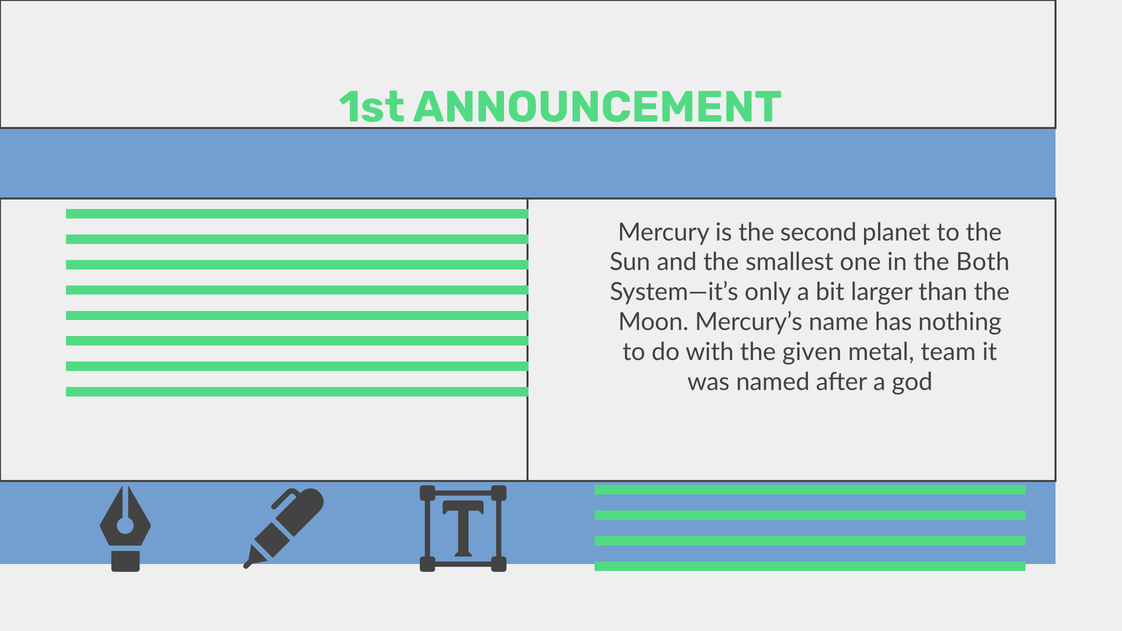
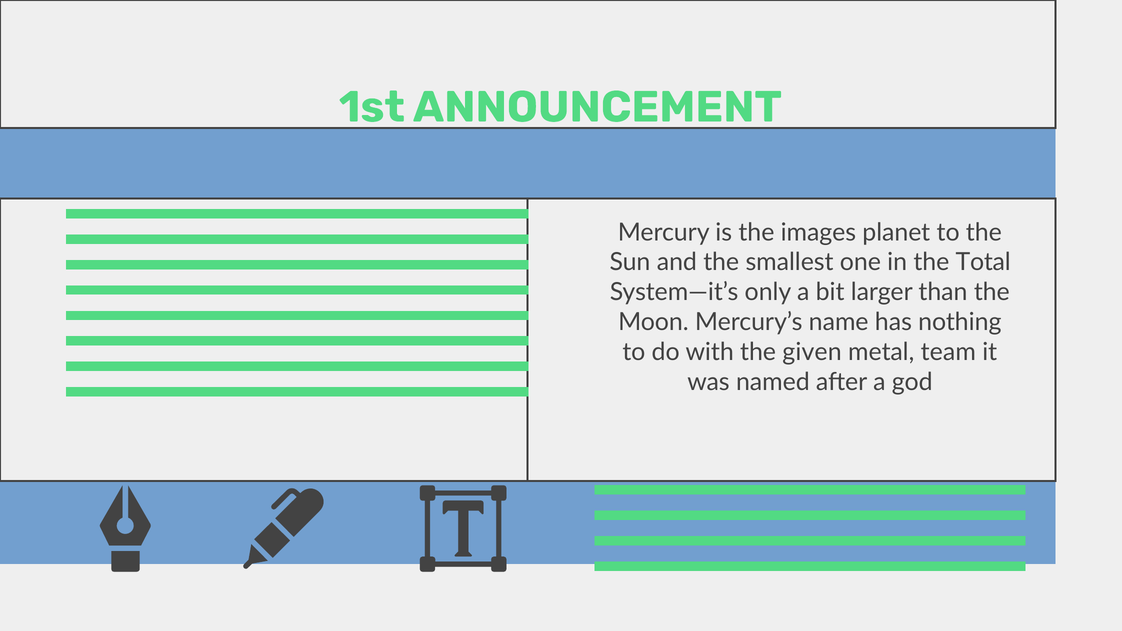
second: second -> images (818, 232)
Both: Both -> Total (983, 262)
